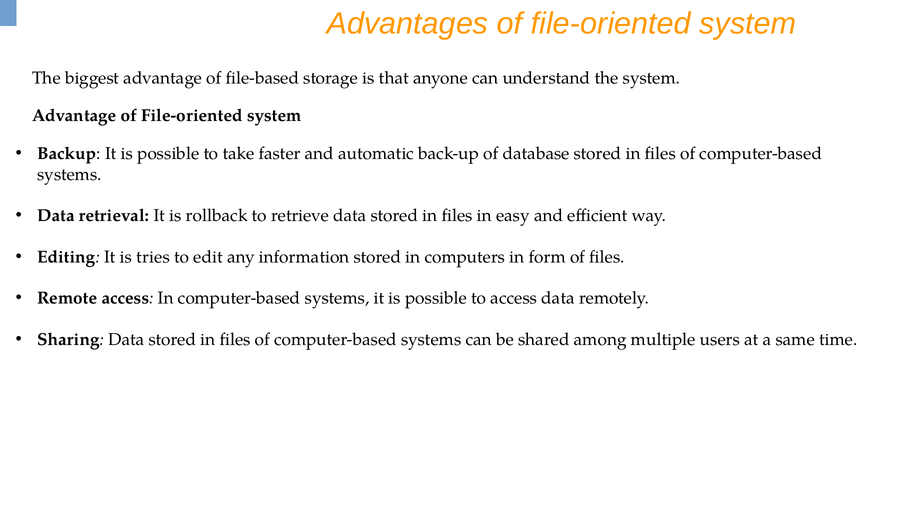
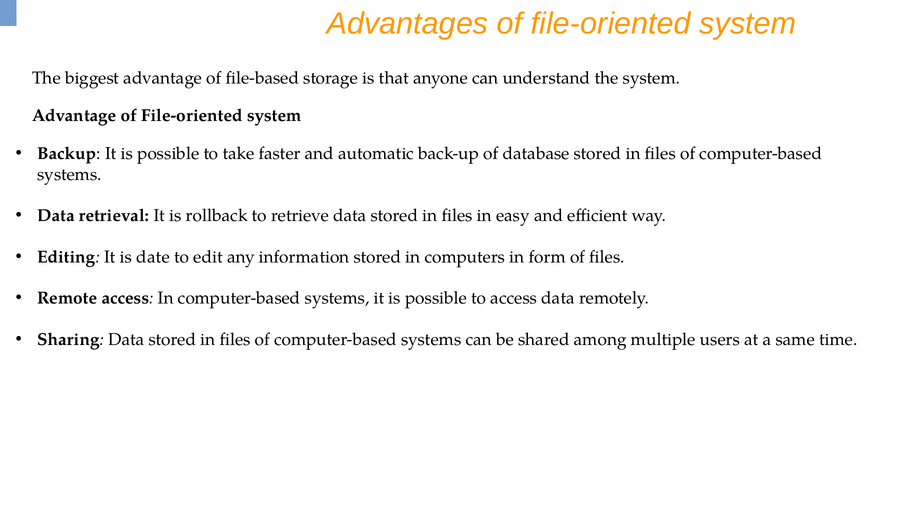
tries: tries -> date (153, 257)
